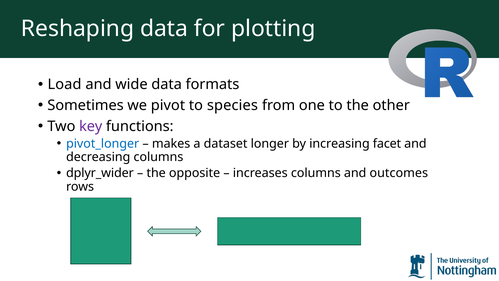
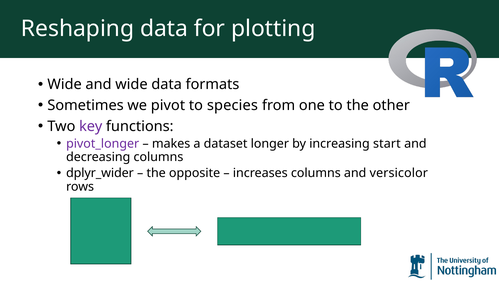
Load: Load -> Wide (65, 84)
pivot_longer colour: blue -> purple (103, 143)
facet: facet -> start (387, 143)
outcomes: outcomes -> versicolor (399, 173)
